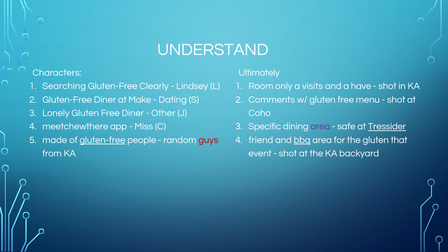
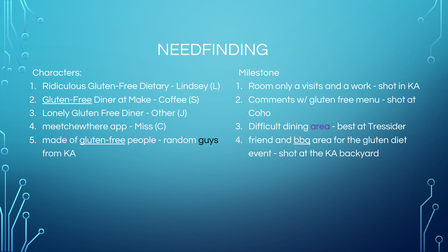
UNDERSTAND: UNDERSTAND -> NEEDFINDING (213, 50)
Ultimately: Ultimately -> Milestone (259, 73)
Searching: Searching -> Ridiculous (64, 86)
Clearly: Clearly -> Dietary (154, 86)
have: have -> work (361, 86)
Gluten-Free underline: none -> present (67, 100)
Dating: Dating -> Coffee (173, 100)
Specific: Specific -> Difficult (265, 127)
safe: safe -> best (346, 127)
Tressider underline: present -> none (387, 127)
guys colour: red -> black (208, 140)
that: that -> diet (399, 140)
